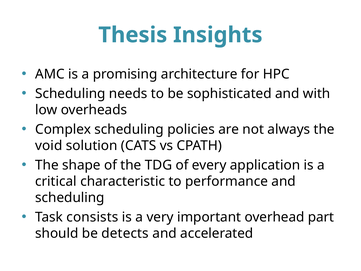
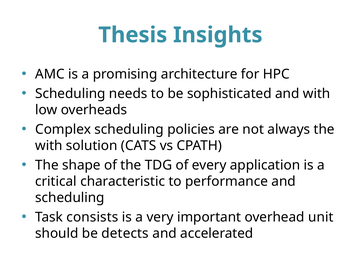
void: void -> with (49, 146)
part: part -> unit (321, 217)
